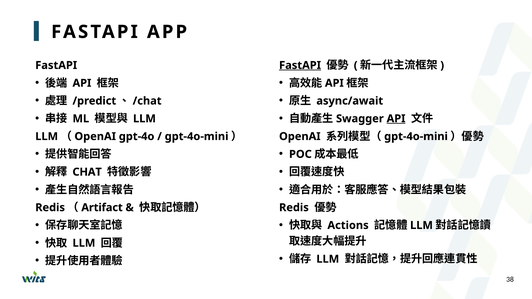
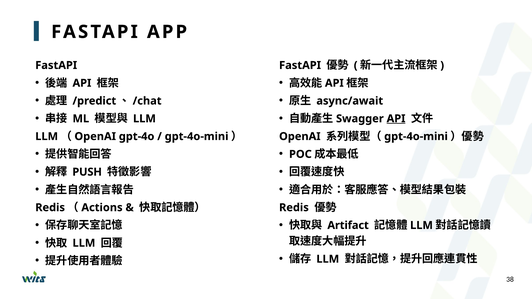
FastAPI underline: present -> none (300, 65)
CHAT: CHAT -> PUSH (87, 172)
Artifact: Artifact -> Actions (102, 208)
Actions: Actions -> Artifact (348, 225)
